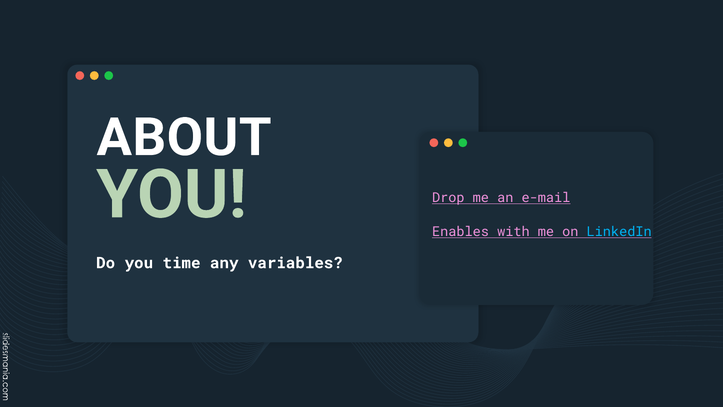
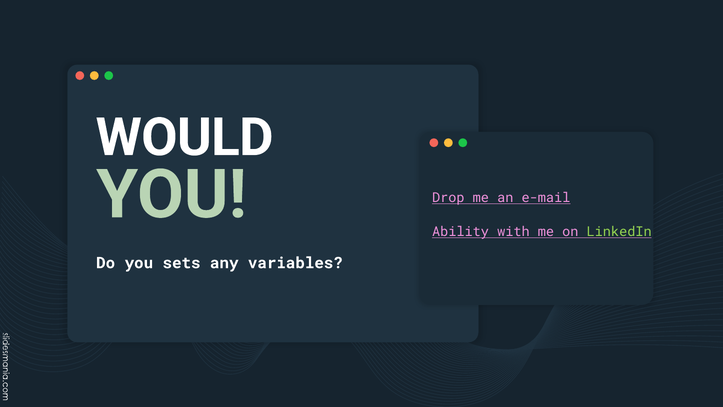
ABOUT: ABOUT -> WOULD (185, 138)
Enables: Enables -> Ability (461, 232)
LinkedIn colour: light blue -> light green (619, 232)
time: time -> sets (182, 263)
